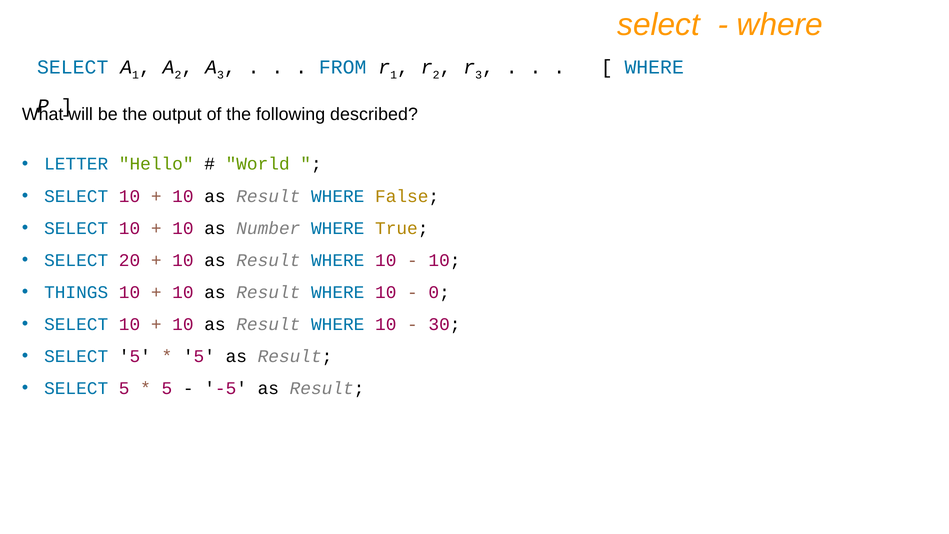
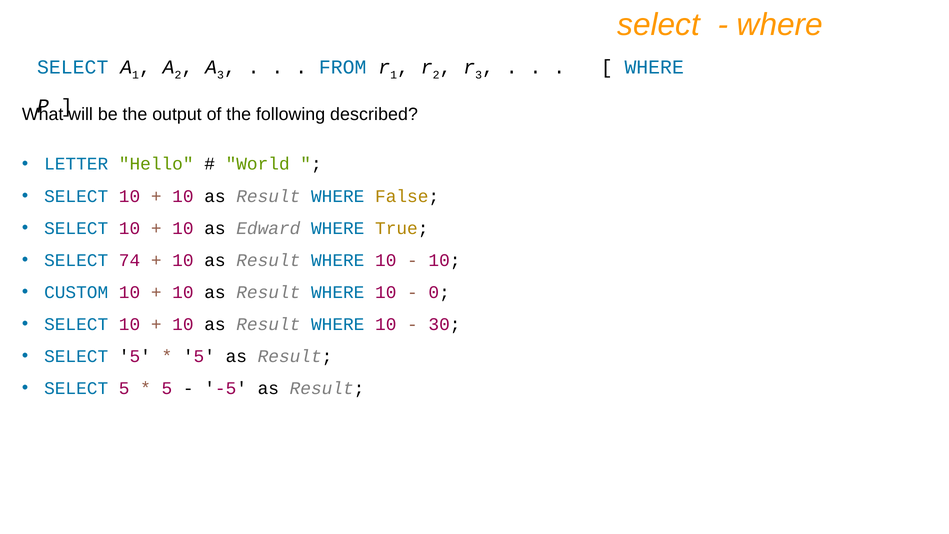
Number: Number -> Edward (268, 228)
20: 20 -> 74 (130, 260)
THINGS: THINGS -> CUSTOM (76, 292)
